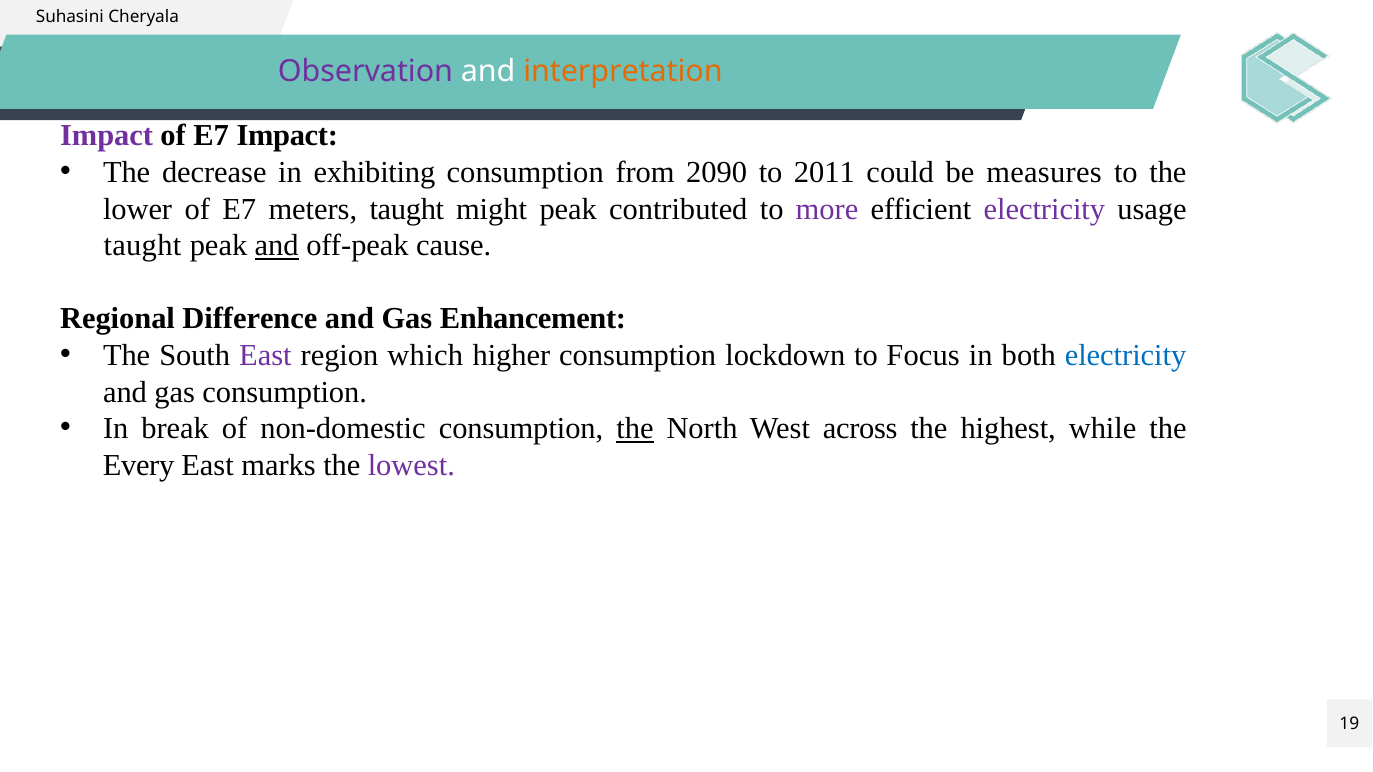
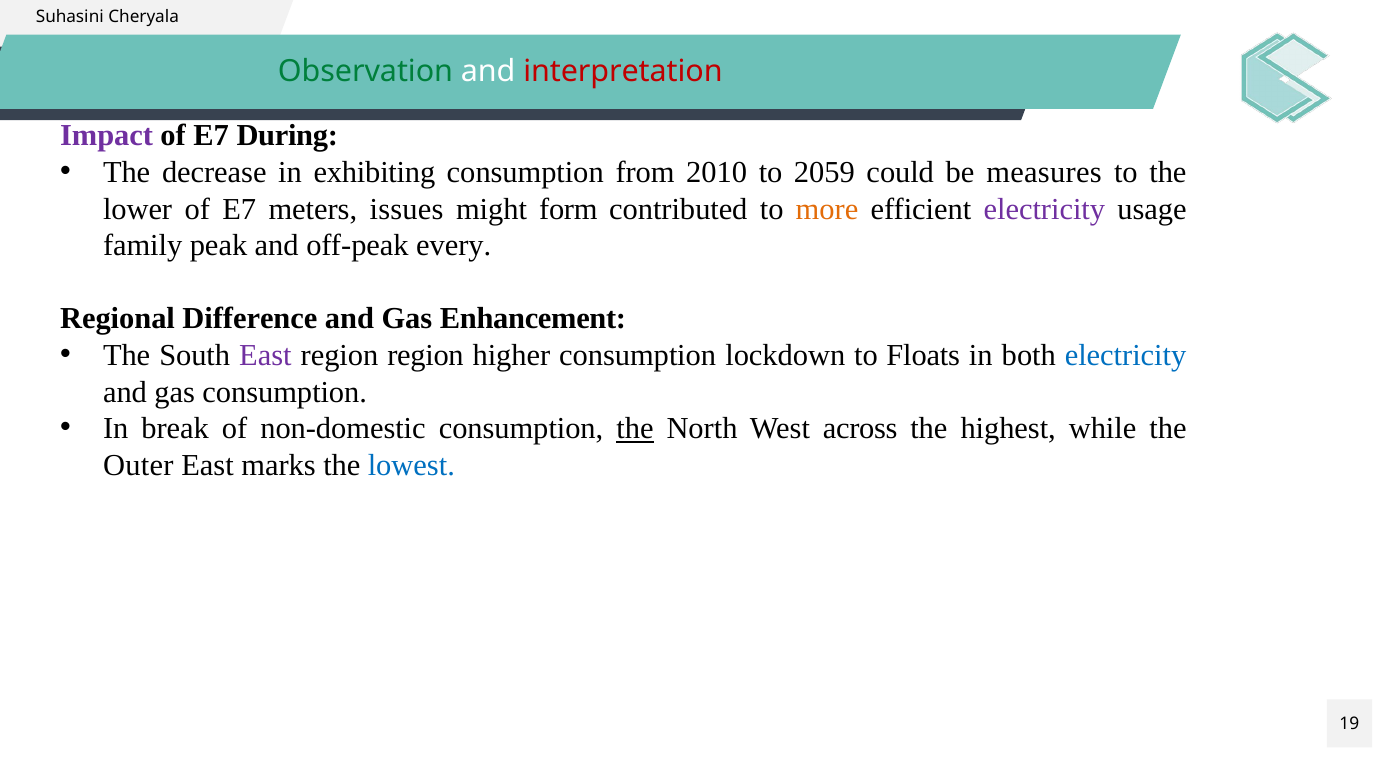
Observation colour: purple -> green (365, 72)
interpretation colour: orange -> red (623, 72)
E7 Impact: Impact -> During (287, 136)
2090: 2090 -> 2010 (717, 173)
2011: 2011 -> 2059 (824, 173)
meters taught: taught -> issues (407, 209)
might peak: peak -> form (568, 209)
more colour: purple -> orange (827, 209)
taught: taught -> family (143, 246)
and underline: present -> none (277, 246)
cause: cause -> every (454, 246)
region which: which -> region (426, 356)
Focus: Focus -> Floats (923, 356)
Every: Every -> Outer (138, 465)
lowest colour: purple -> blue (411, 465)
